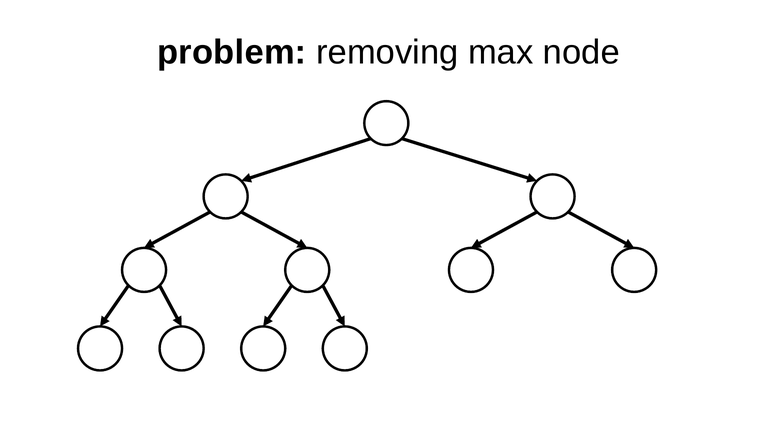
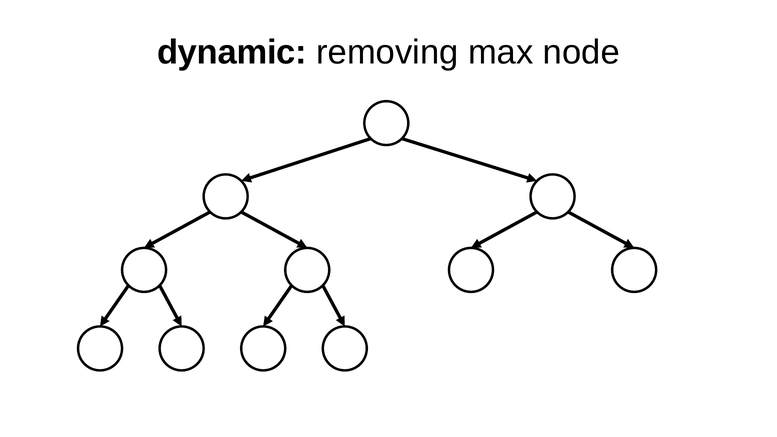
problem: problem -> dynamic (232, 52)
